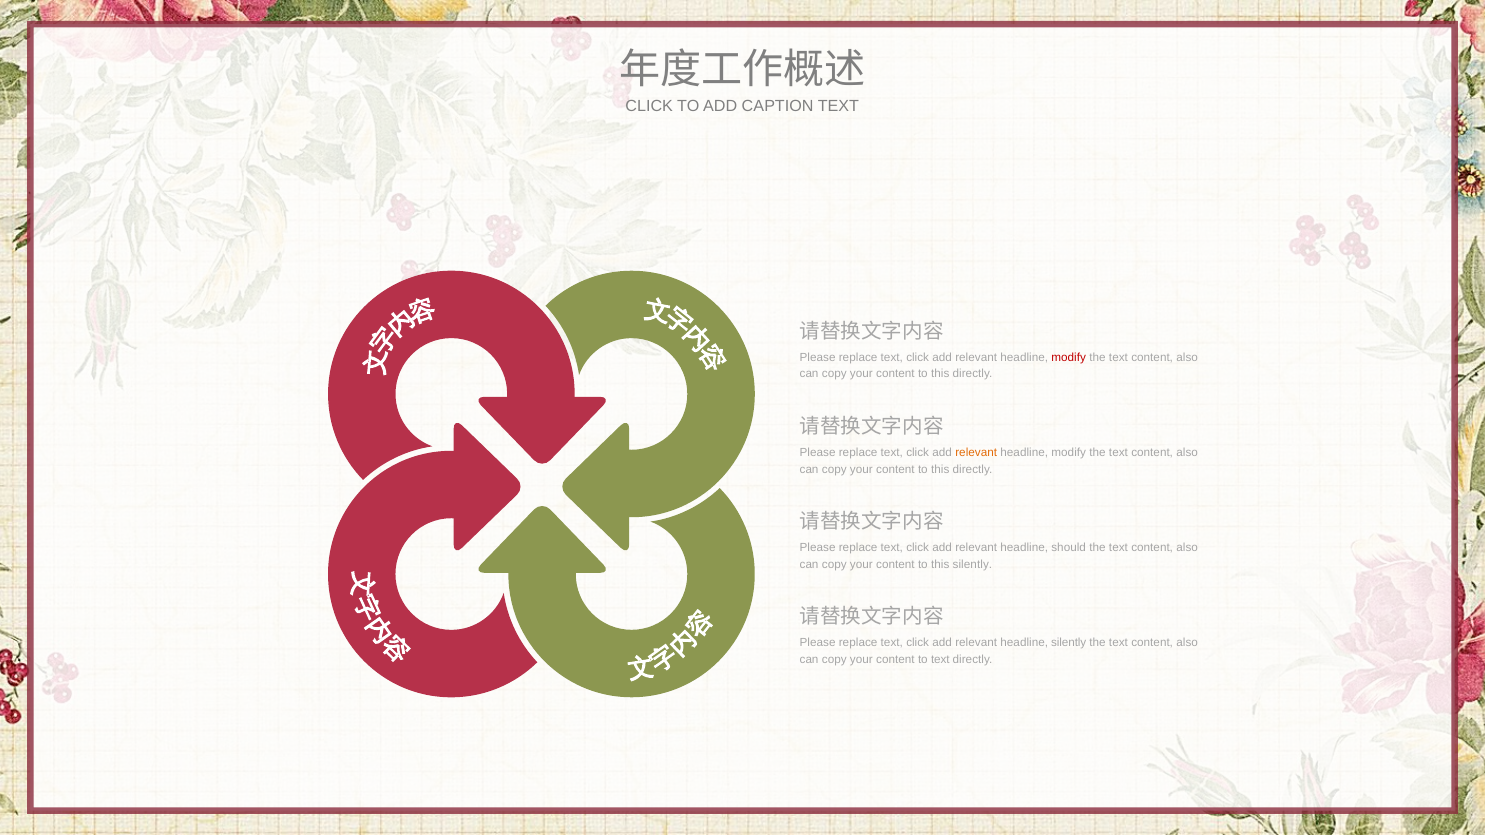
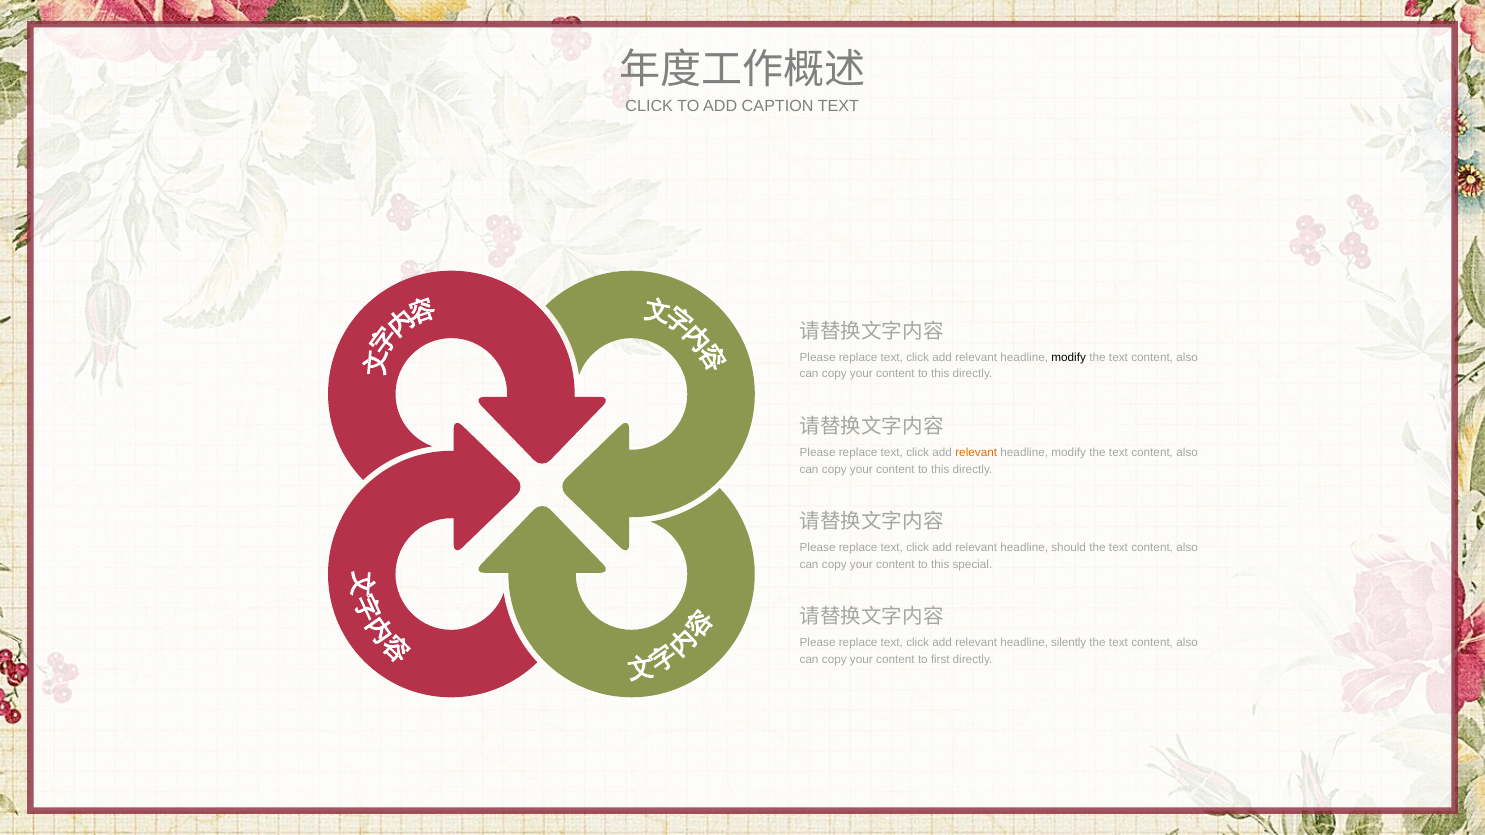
modify colour: red -> black (1069, 357)
this silently: silently -> special (972, 564)
to text: text -> first (940, 660)
